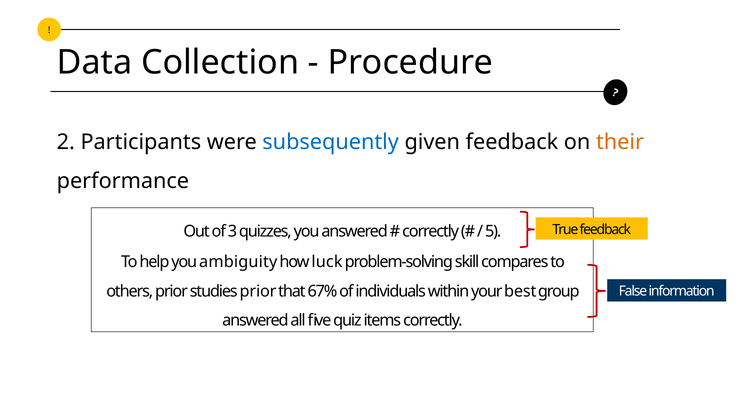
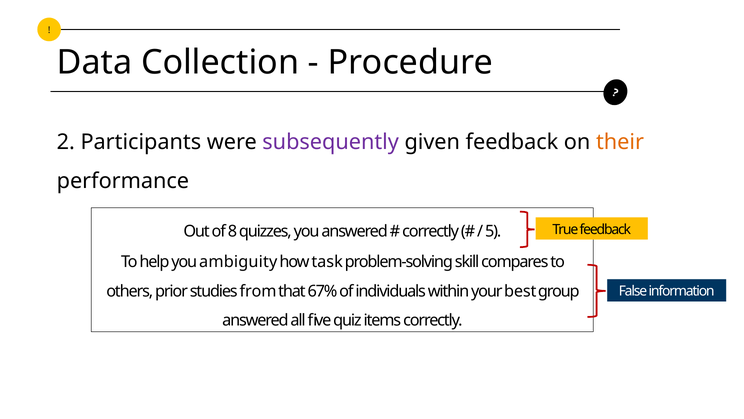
subsequently colour: blue -> purple (331, 142)
3: 3 -> 8 (232, 231)
luck: luck -> task (327, 262)
studies prior: prior -> from (258, 291)
